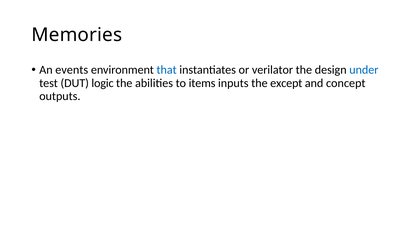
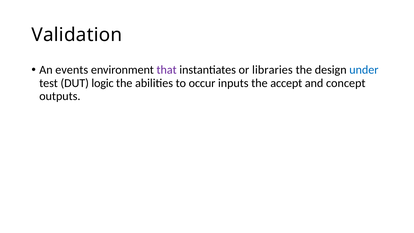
Memories: Memories -> Validation (77, 35)
that colour: blue -> purple (167, 70)
verilator: verilator -> libraries (272, 70)
items: items -> occur (202, 83)
except: except -> accept (286, 83)
